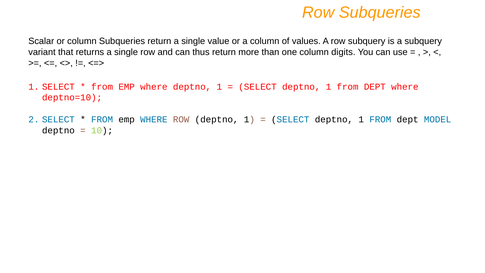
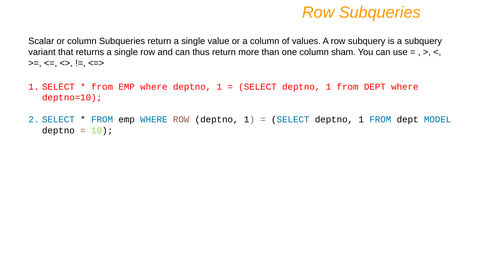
digits: digits -> sham (343, 52)
